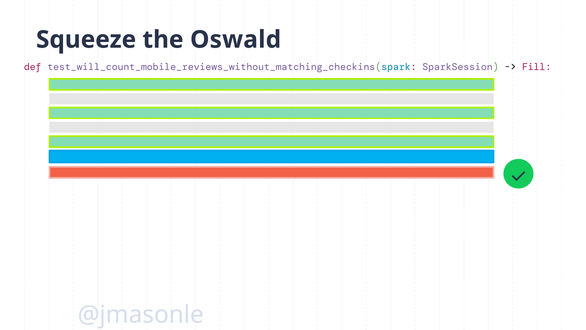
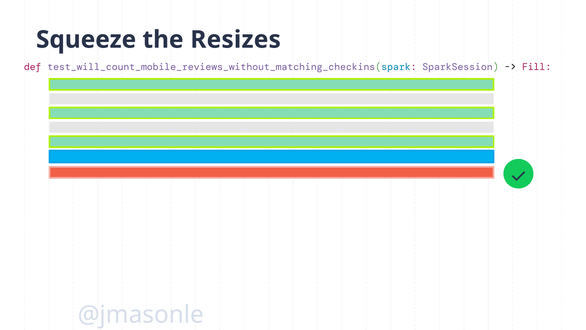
Oswald: Oswald -> Resizes (236, 40)
